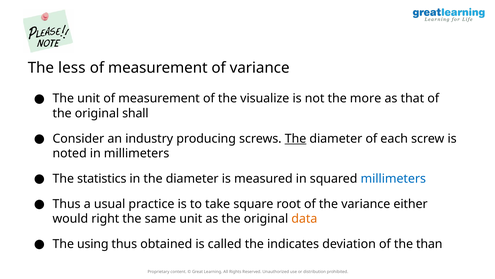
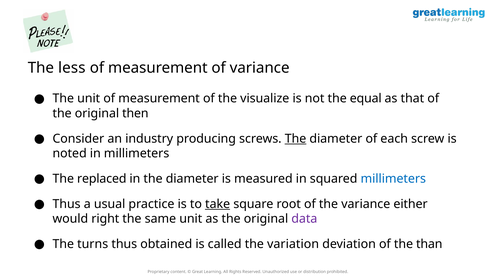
more: more -> equal (366, 98)
shall: shall -> then (135, 113)
statistics: statistics -> replaced (102, 178)
take underline: none -> present (218, 204)
data colour: orange -> purple (304, 218)
using: using -> turns (93, 244)
indicates: indicates -> variation (293, 244)
